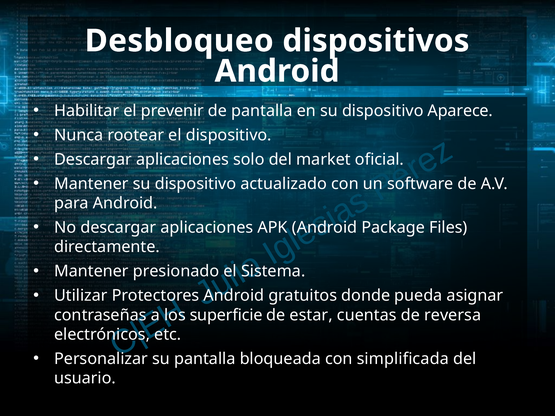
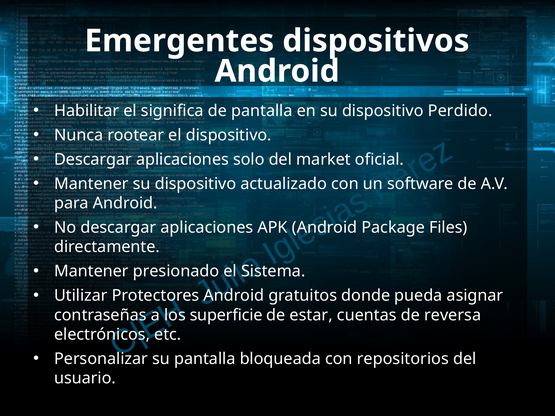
Desbloqueo: Desbloqueo -> Emergentes (179, 41)
prevenir: prevenir -> significa (172, 111)
Aparece: Aparece -> Perdido (460, 111)
simplificada: simplificada -> repositorios (403, 359)
